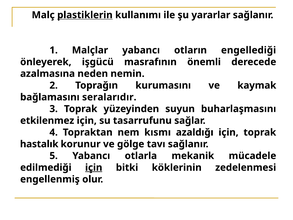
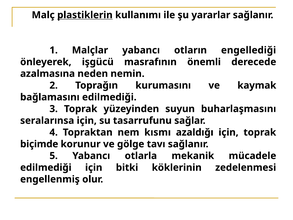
bağlamasını seralarıdır: seralarıdır -> edilmediği (109, 97)
etkilenmez: etkilenmez -> seralarınsa (47, 120)
hastalık: hastalık -> biçimde (39, 144)
için underline: present -> none (94, 167)
